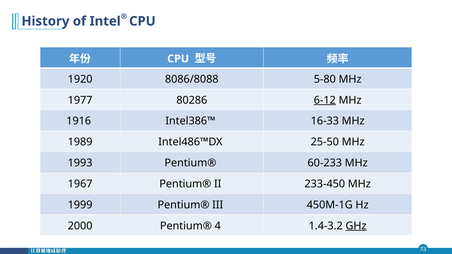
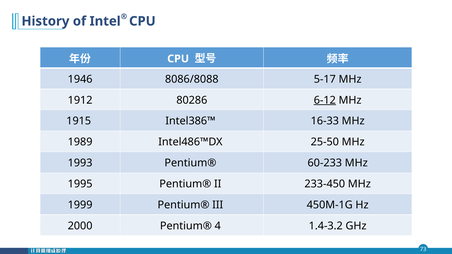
1920: 1920 -> 1946 (80, 79)
5-80: 5-80 -> 5-17 (325, 79)
1977: 1977 -> 1912 (80, 100)
1916: 1916 -> 1915 (79, 121)
1967: 1967 -> 1995 (80, 184)
GHz underline: present -> none (356, 226)
